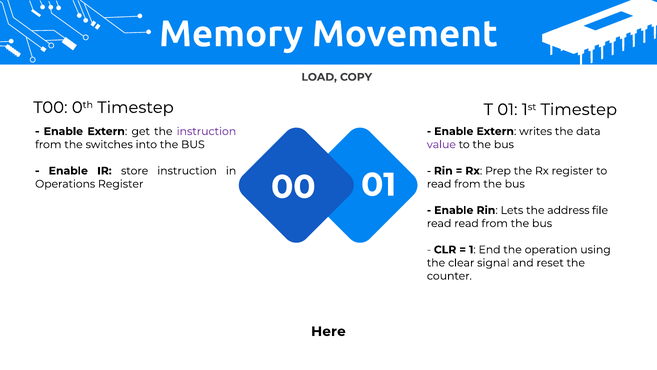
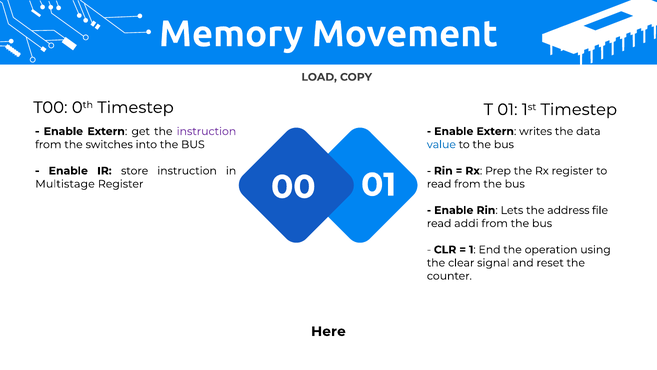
value colour: purple -> blue (441, 144)
Operations: Operations -> Multistage (65, 184)
read read: read -> addi (466, 223)
